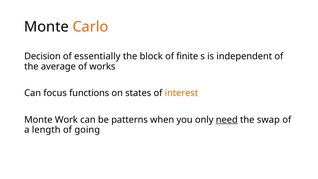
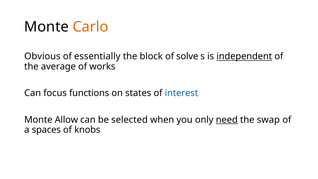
Decision: Decision -> Obvious (42, 56)
finite: finite -> solve (187, 56)
independent underline: none -> present (244, 56)
interest colour: orange -> blue (181, 93)
Work: Work -> Allow (66, 120)
patterns: patterns -> selected (129, 120)
length: length -> spaces (46, 130)
going: going -> knobs (87, 130)
